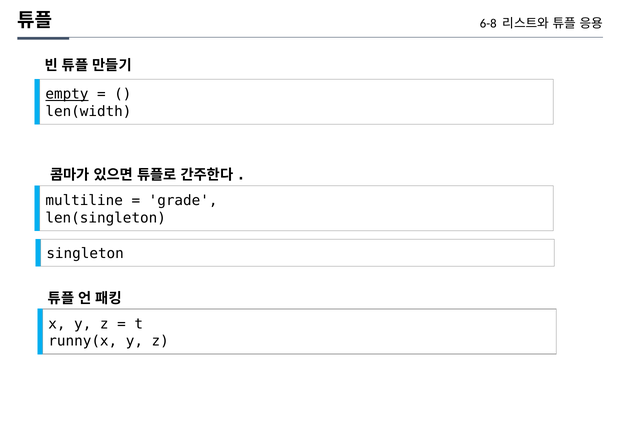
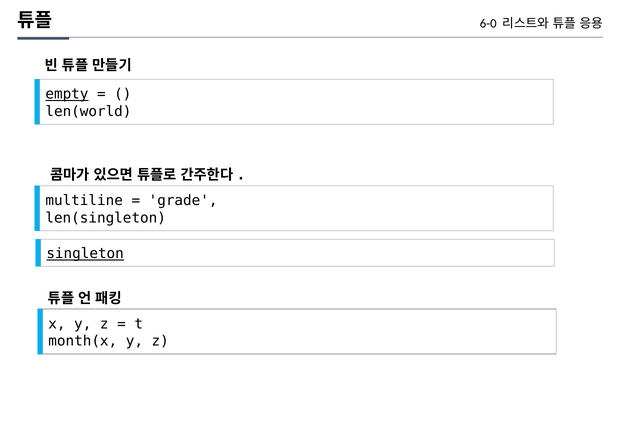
6-8: 6-8 -> 6-0 (488, 23)
len(width: len(width -> len(world (88, 111)
singleton underline: none -> present (85, 254)
runny(x: runny(x -> month(x (83, 341)
